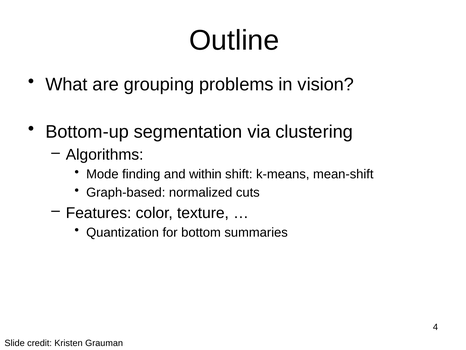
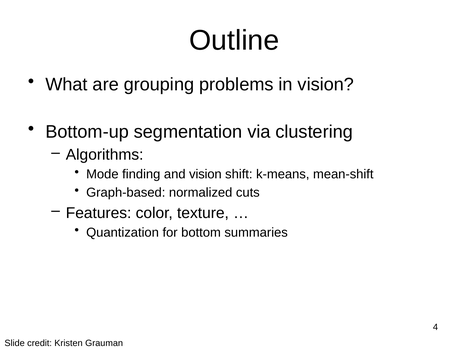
and within: within -> vision (205, 174)
